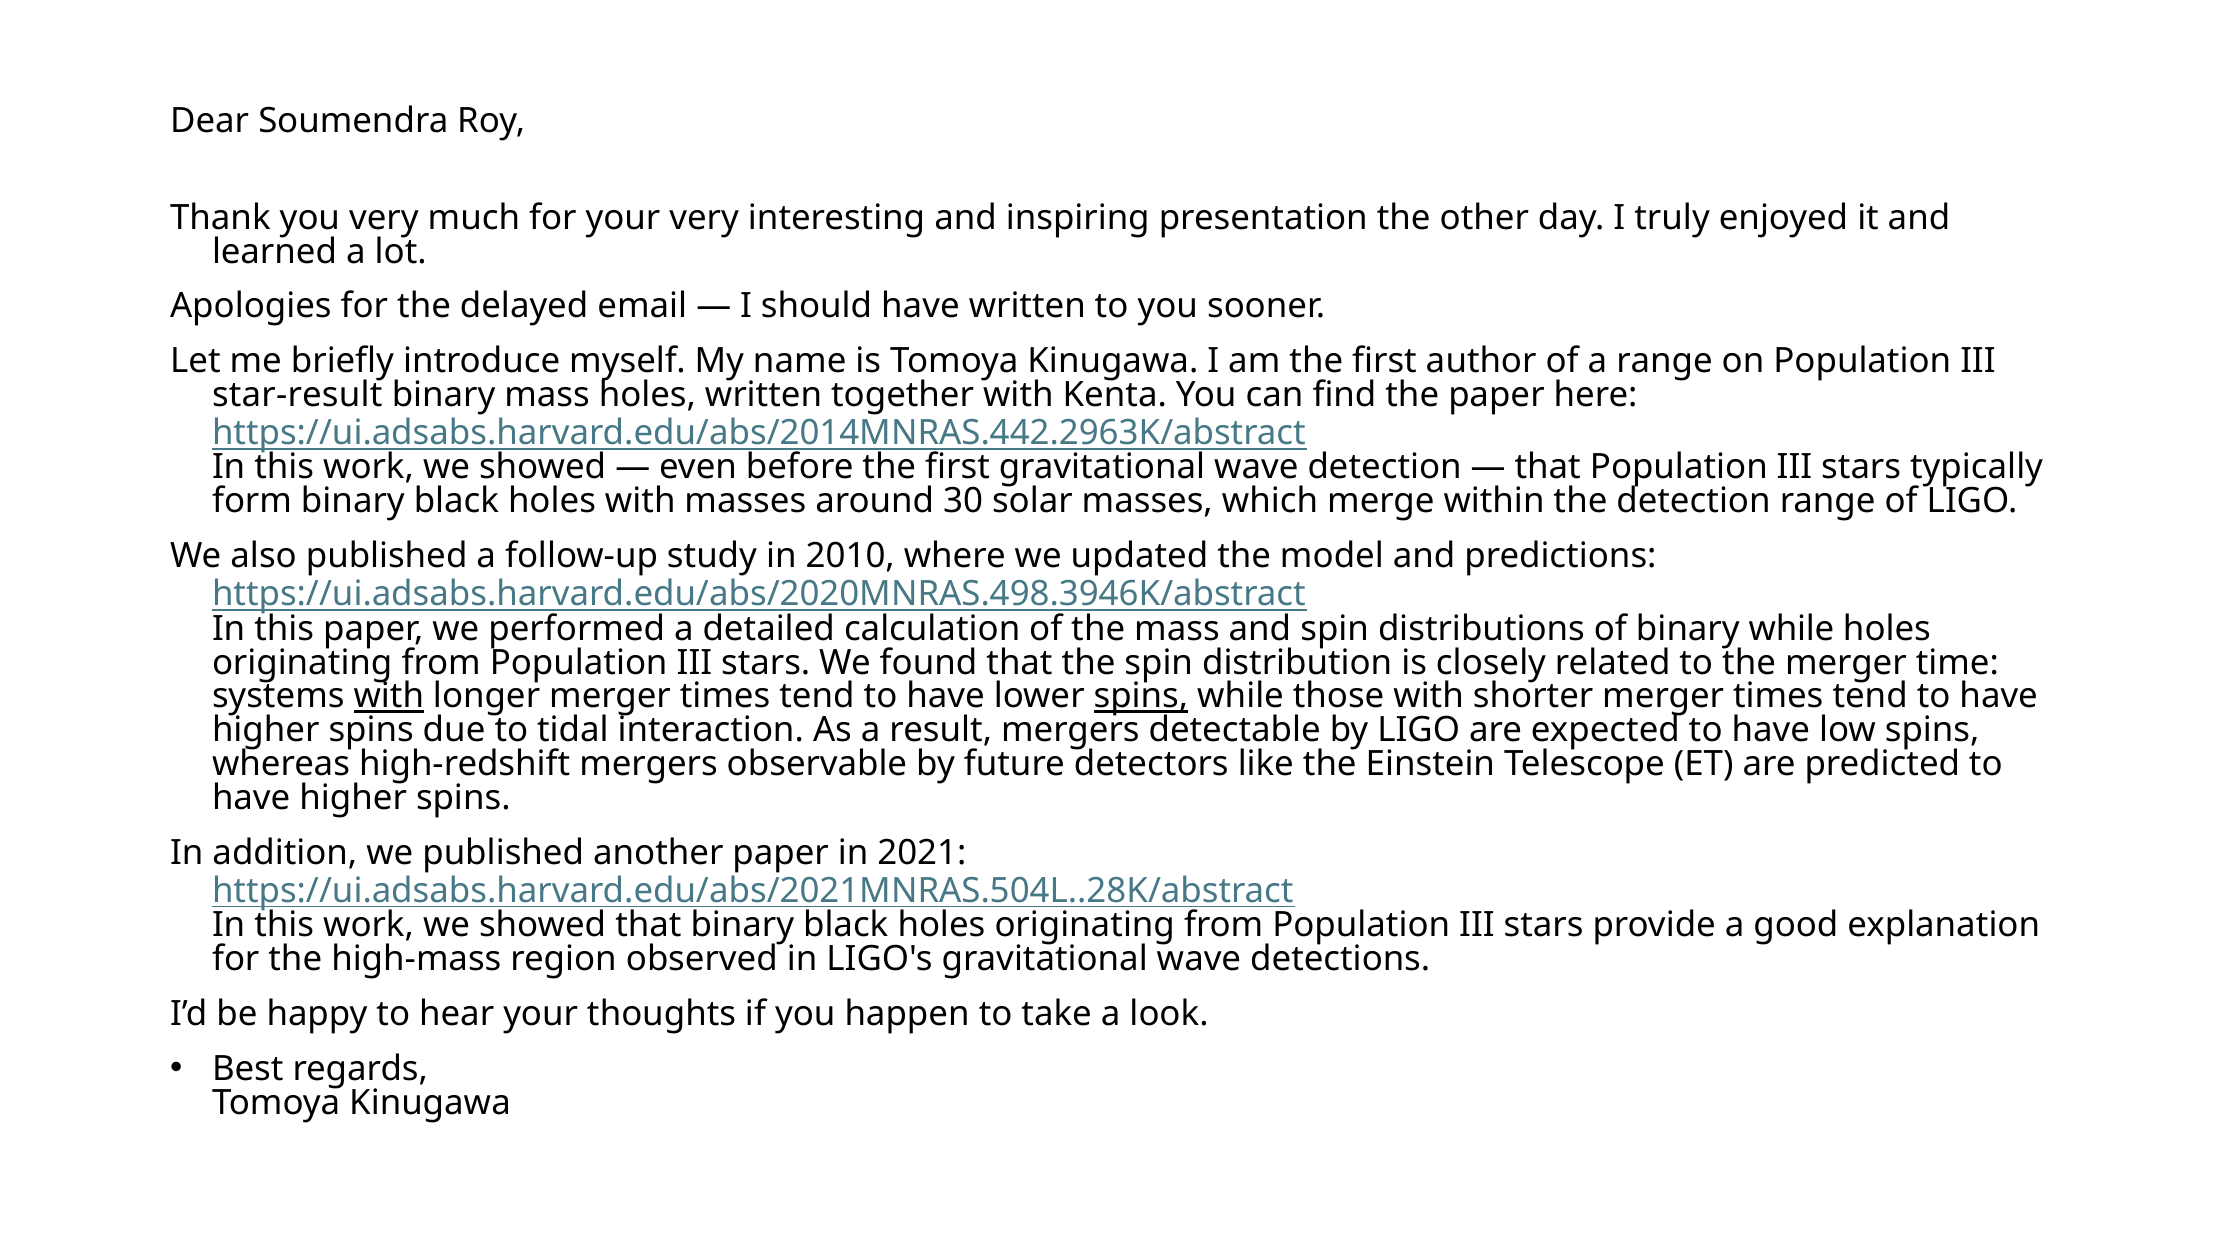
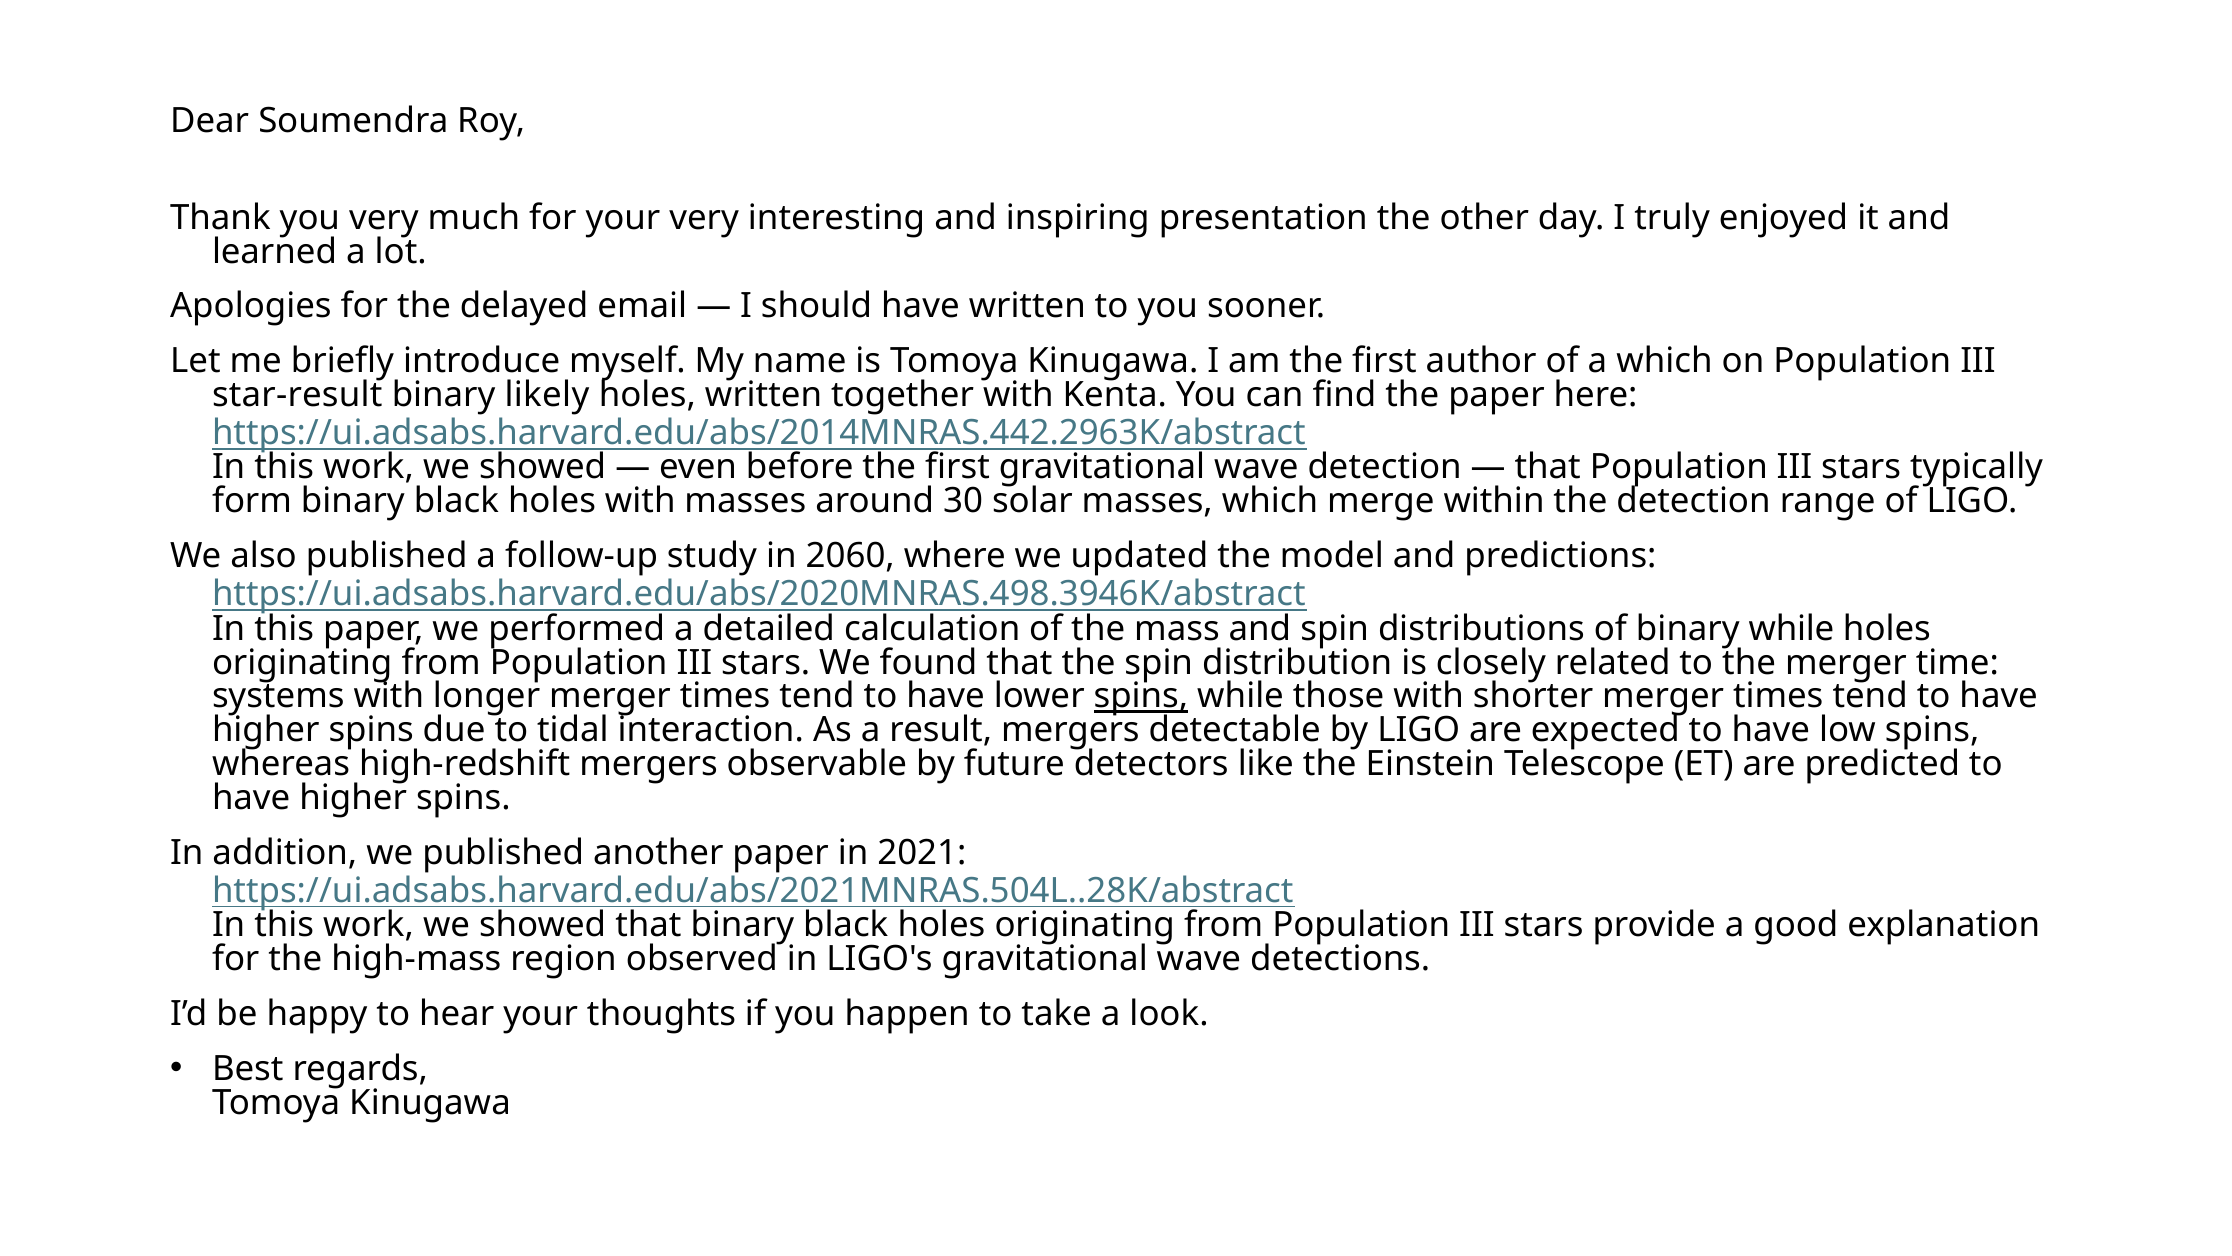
a range: range -> which (1665, 361)
binary mass: mass -> likely (547, 395)
2010: 2010 -> 2060 (850, 556)
with underline: present -> none (389, 696)
